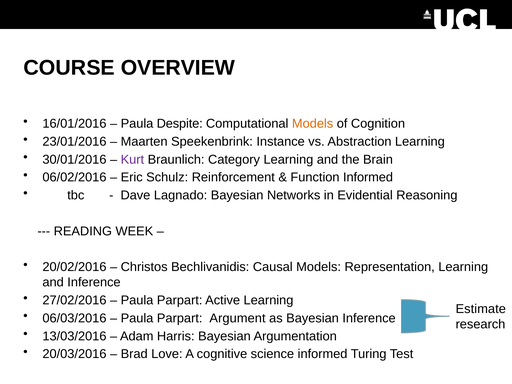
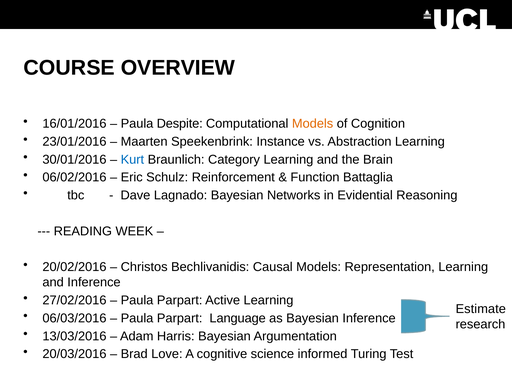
Kurt colour: purple -> blue (132, 159)
Function Informed: Informed -> Battaglia (368, 177)
Argument: Argument -> Language (238, 318)
